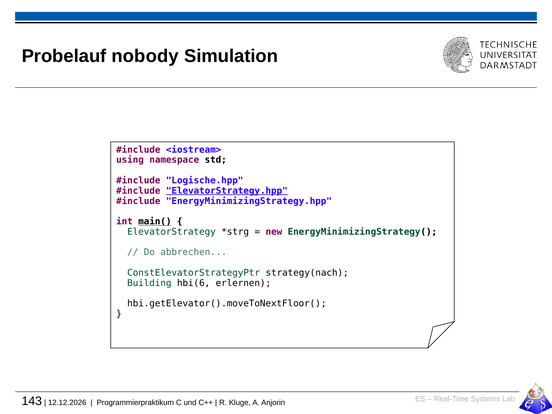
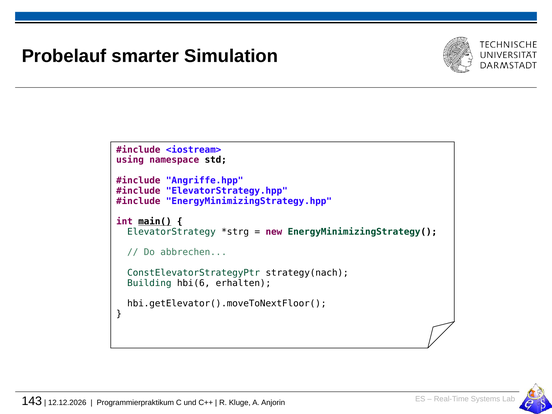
nobody: nobody -> smarter (145, 56)
Logische.hpp: Logische.hpp -> Angriffe.hpp (205, 180)
ElevatorStrategy.hpp underline: present -> none (227, 191)
erlernen: erlernen -> erhalten (243, 283)
